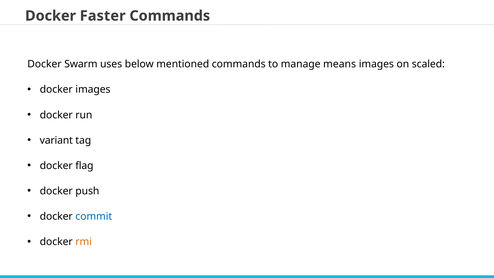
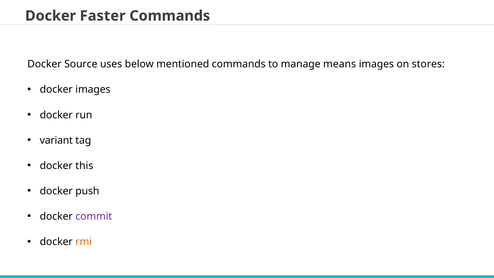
Swarm: Swarm -> Source (81, 64)
scaled: scaled -> stores (428, 64)
flag: flag -> this (84, 166)
commit colour: blue -> purple (94, 216)
